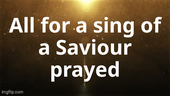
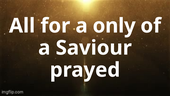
sing: sing -> only (114, 26)
